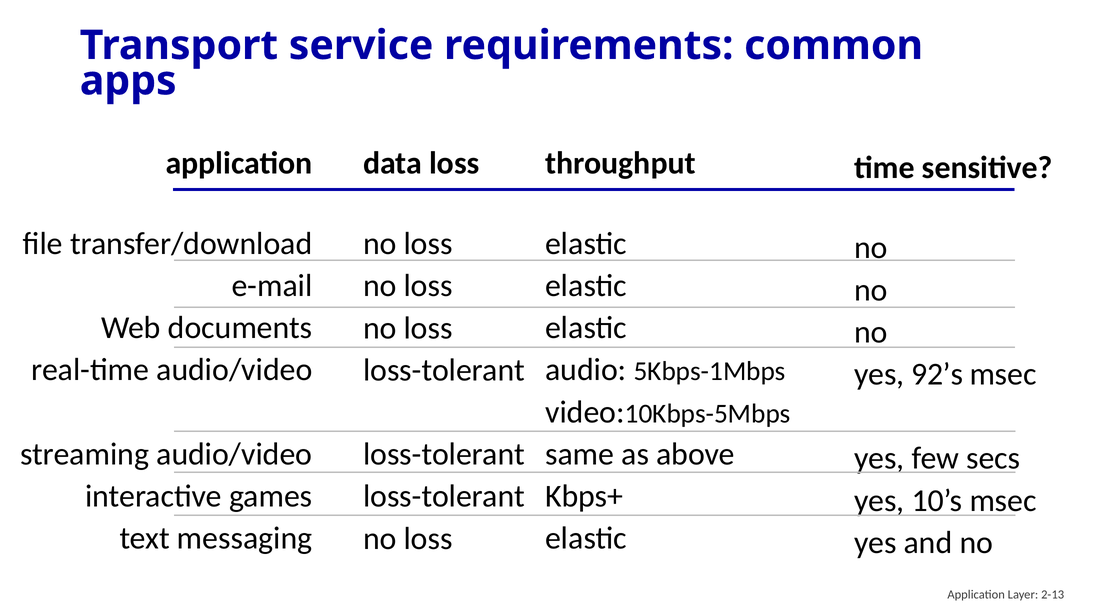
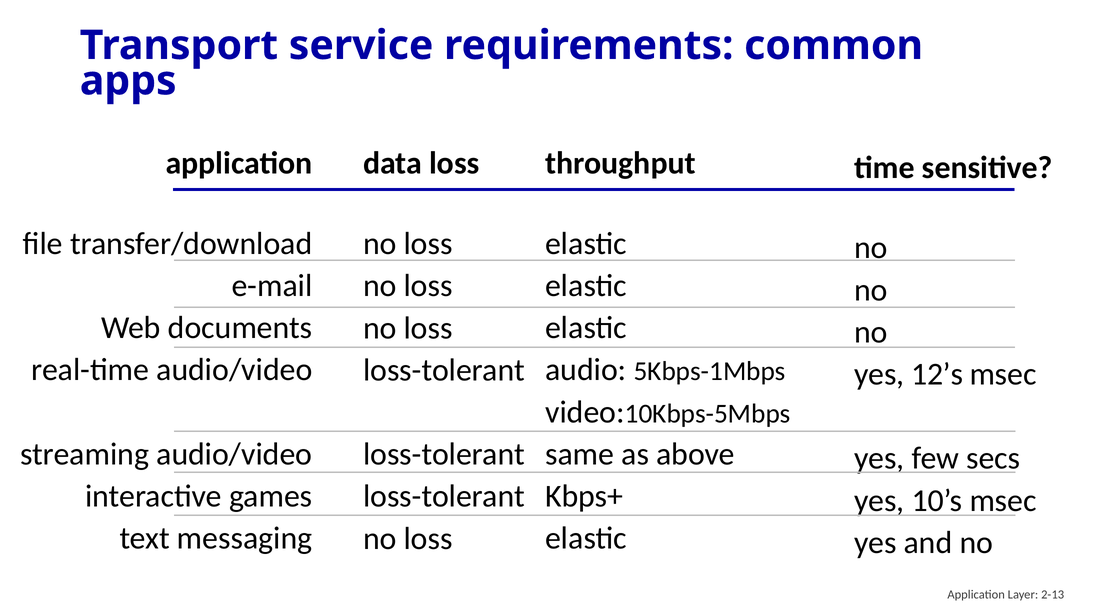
92’s: 92’s -> 12’s (937, 374)
